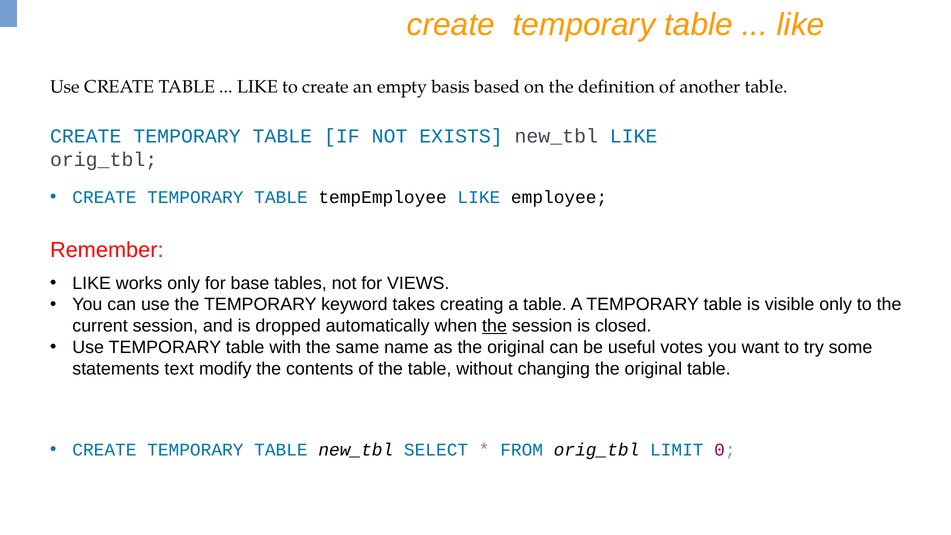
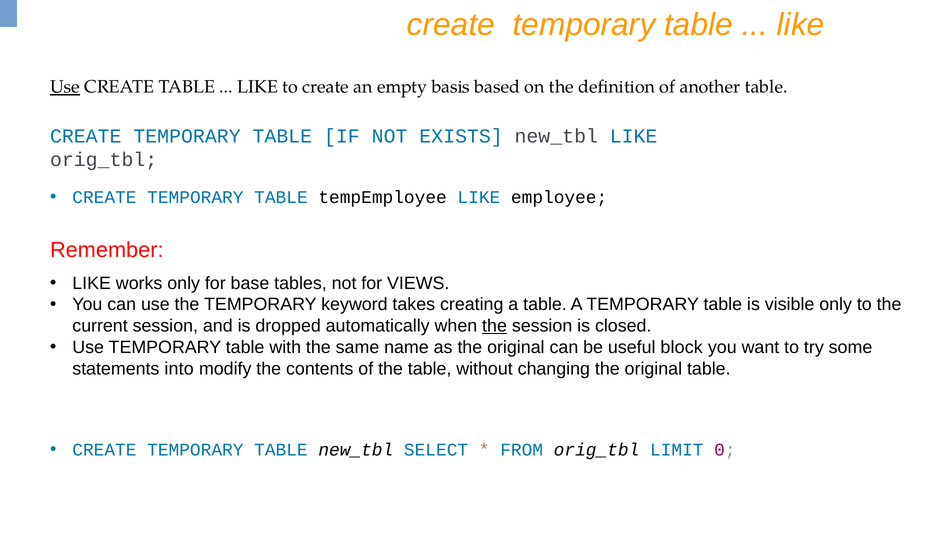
Use underline: none -> present (65, 87)
votes: votes -> block (682, 347)
text: text -> into (179, 369)
